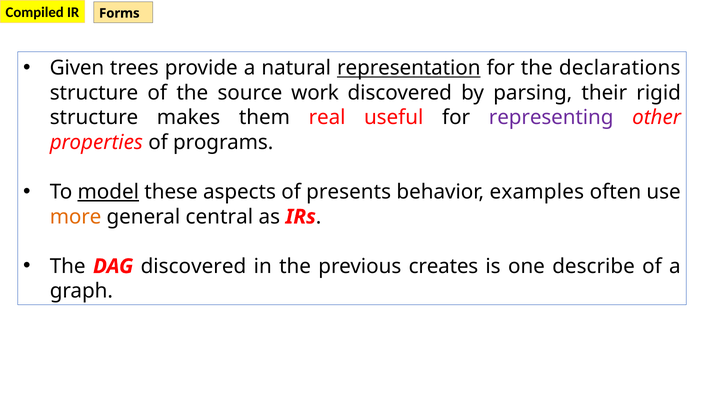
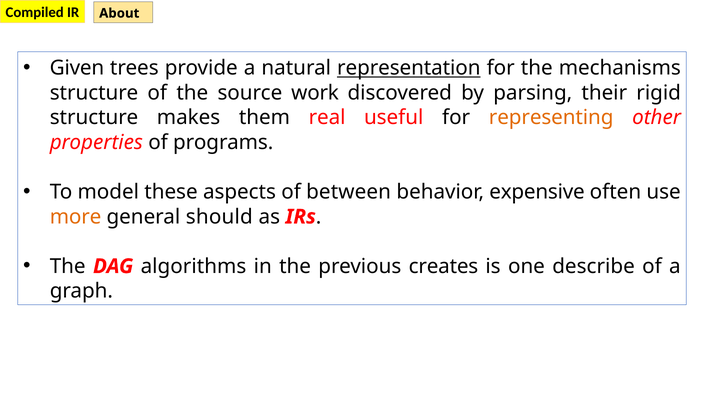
Forms: Forms -> About (119, 13)
declarations: declarations -> mechanisms (620, 68)
representing colour: purple -> orange (551, 118)
model underline: present -> none (108, 192)
presents: presents -> between (349, 192)
examples: examples -> expensive (537, 192)
central: central -> should (219, 217)
DAG discovered: discovered -> algorithms (193, 266)
